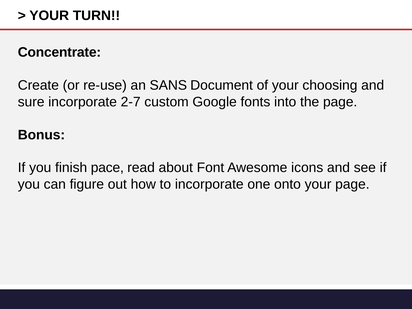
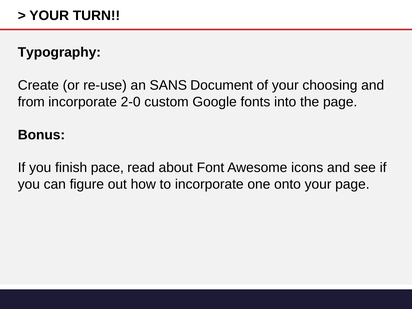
Concentrate: Concentrate -> Typography (59, 52)
sure: sure -> from (31, 102)
2-7: 2-7 -> 2-0 (131, 102)
